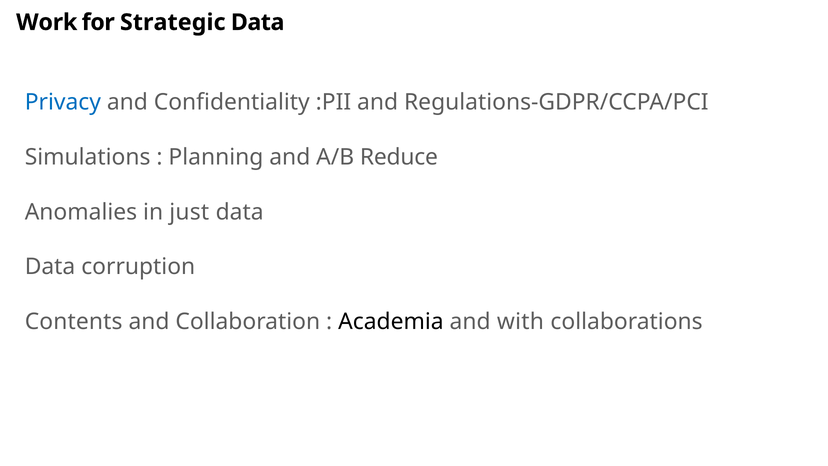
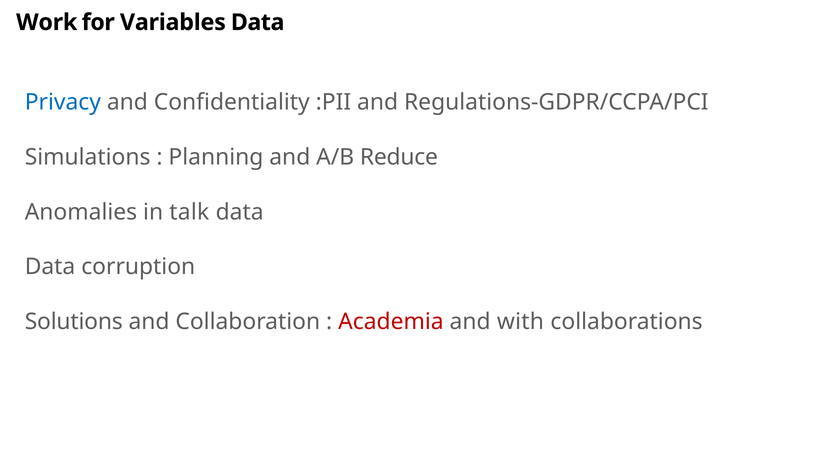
Strategic: Strategic -> Variables (173, 22)
just: just -> talk (189, 212)
Contents: Contents -> Solutions (74, 322)
Academia colour: black -> red (391, 322)
